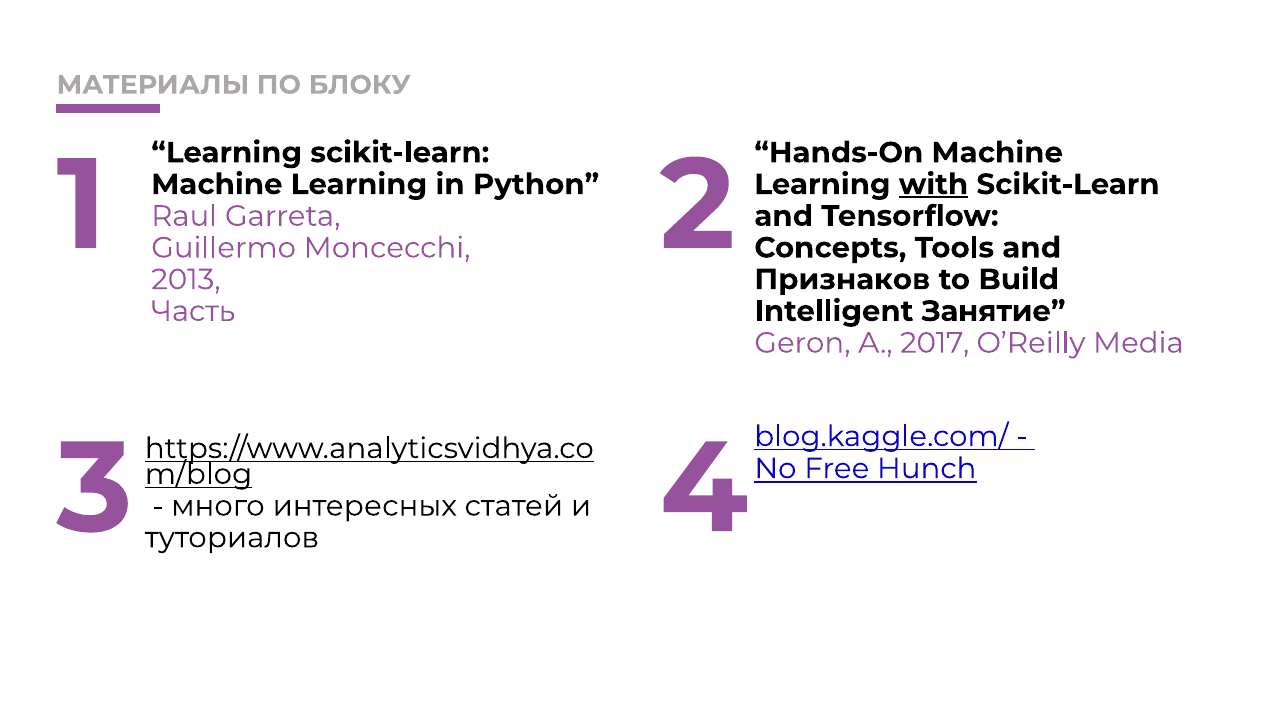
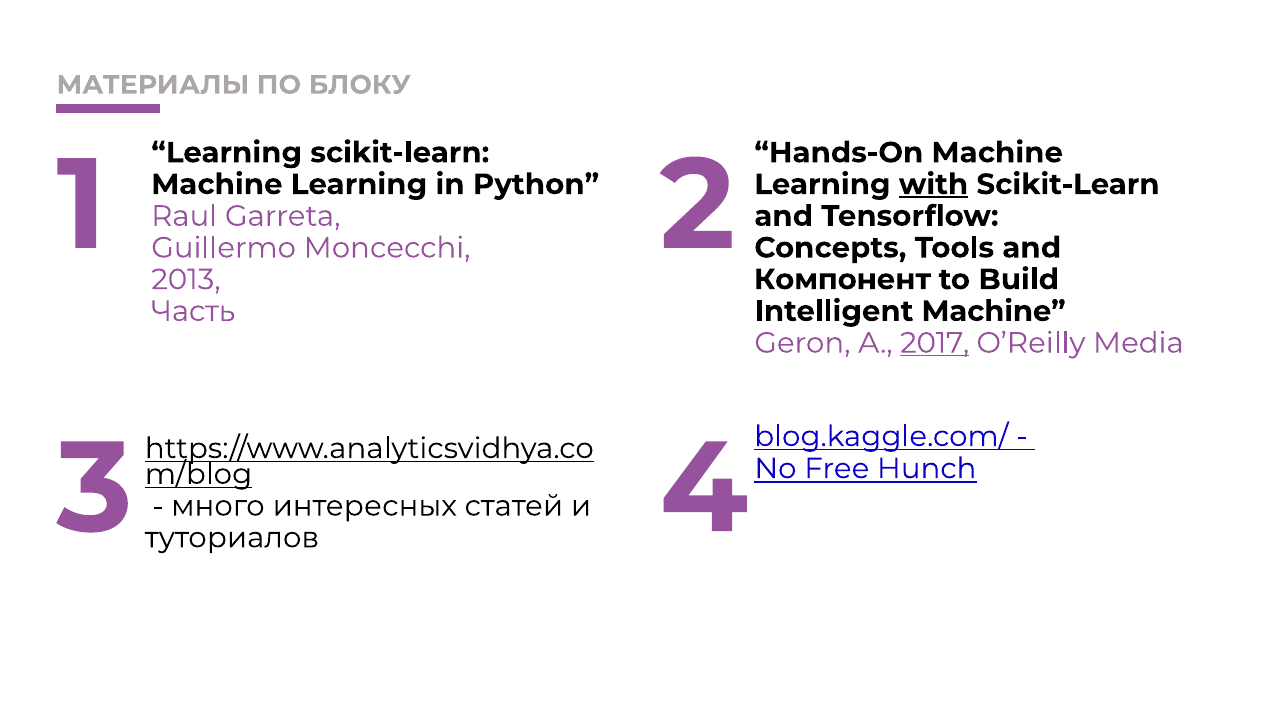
Признаков: Признаков -> Компонент (842, 280)
Intelligent Занятие: Занятие -> Machine (994, 312)
2017 underline: none -> present (935, 343)
